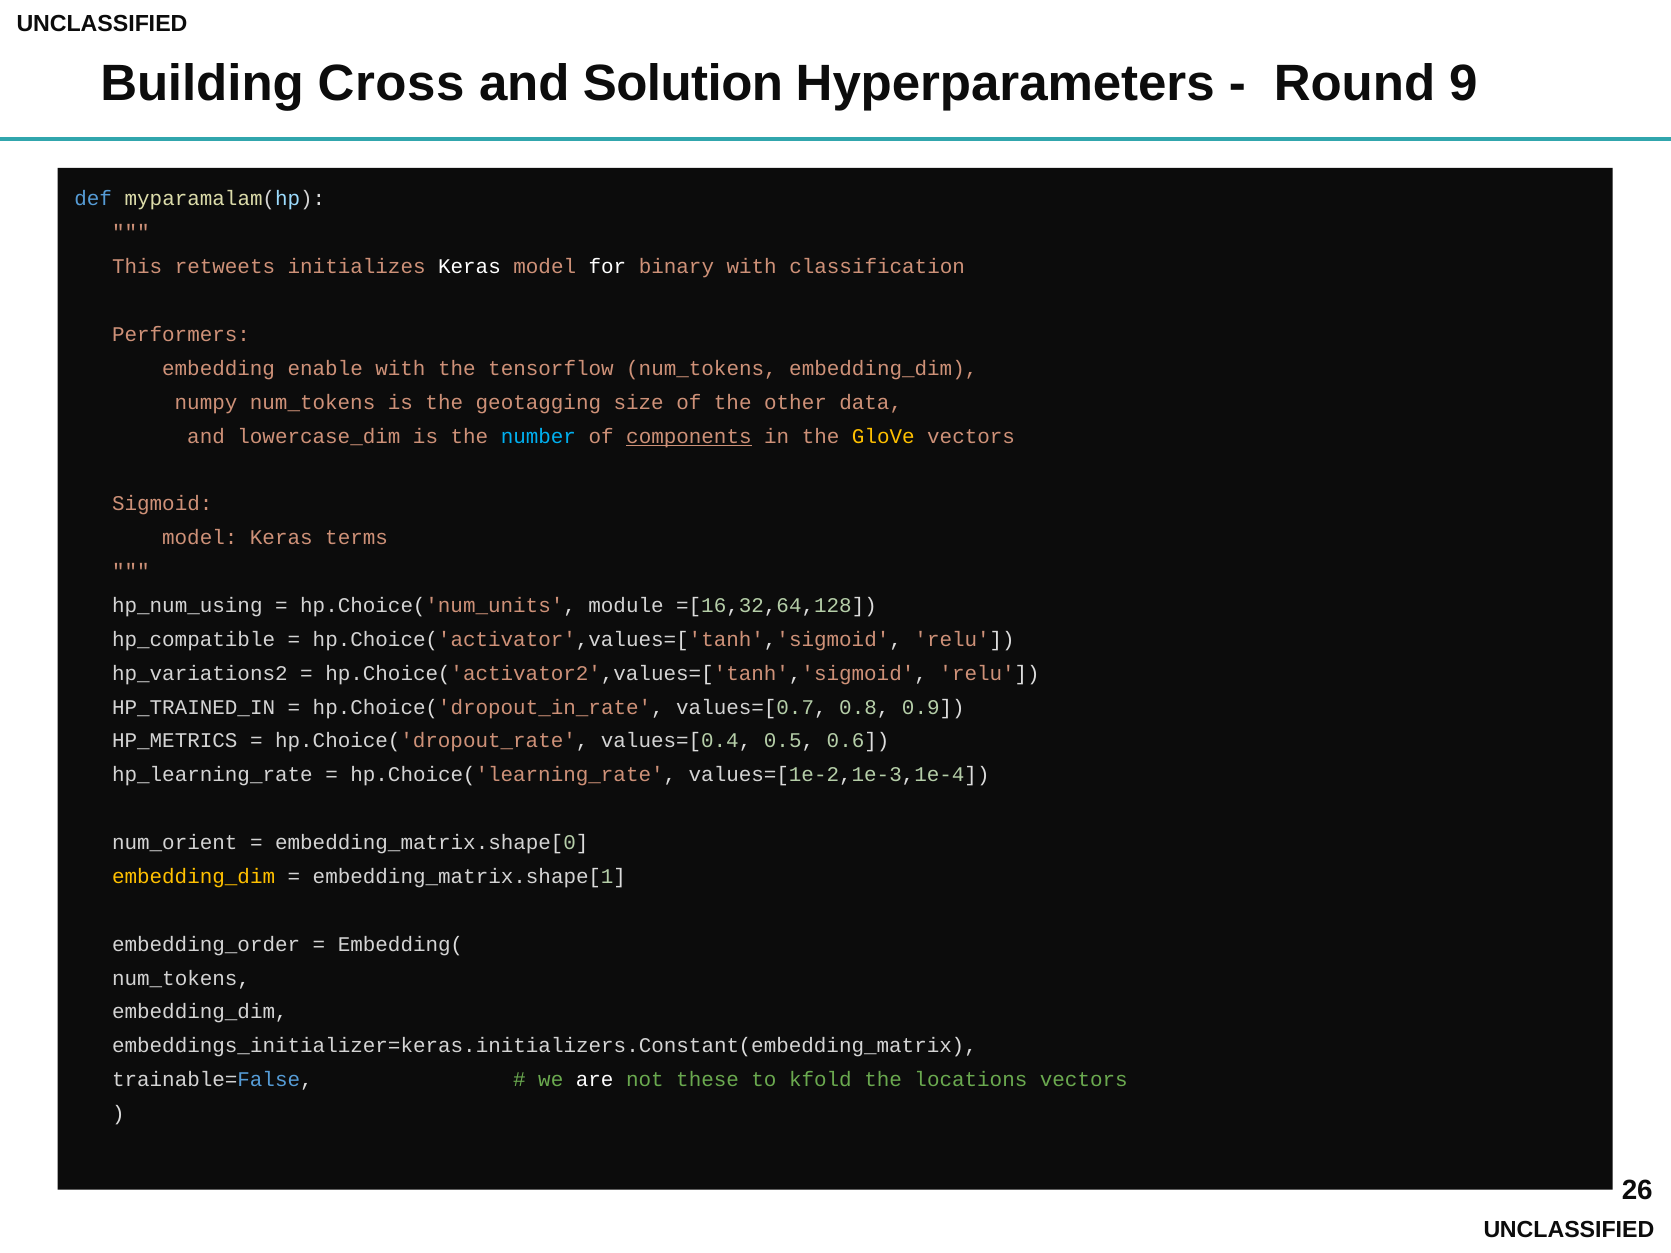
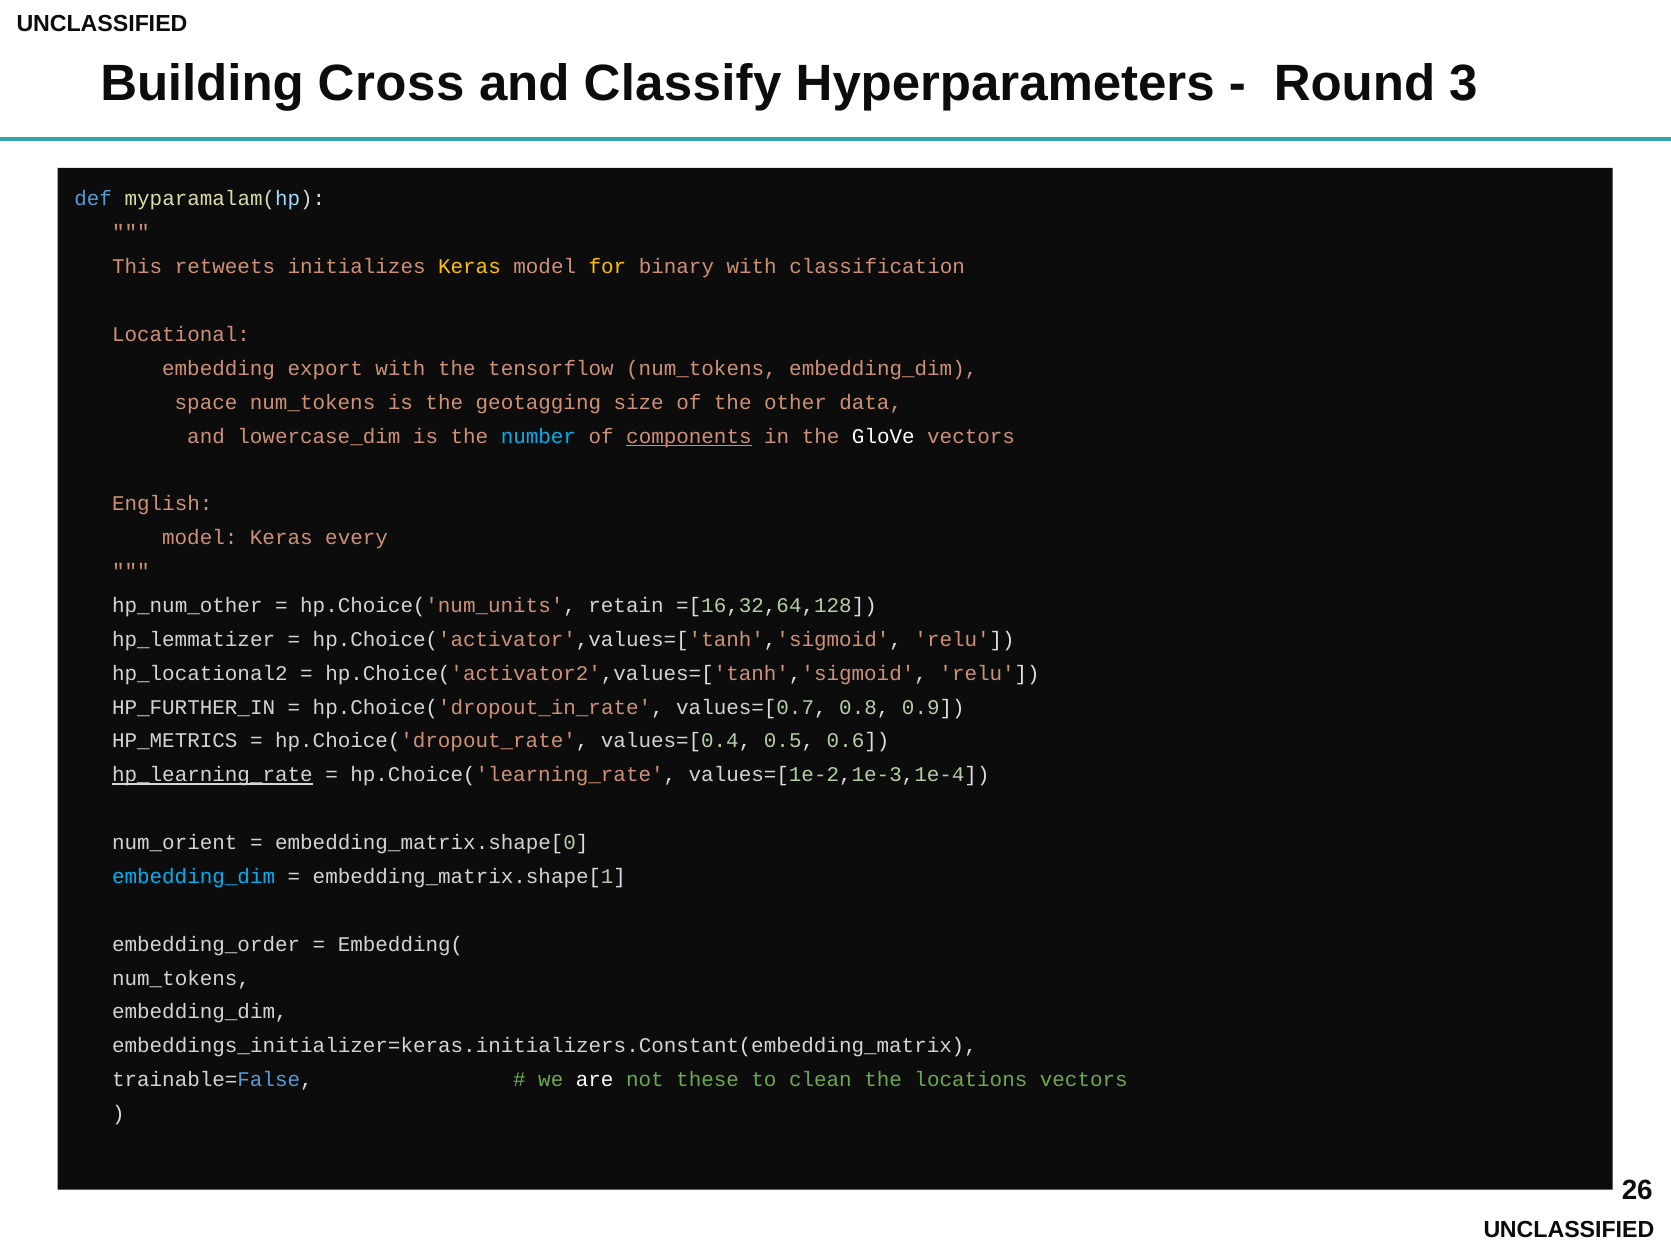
Solution: Solution -> Classify (683, 83)
9: 9 -> 3 (1463, 83)
Keras colour: white -> yellow (469, 267)
for colour: white -> yellow (607, 267)
Performers: Performers -> Locational (181, 335)
enable: enable -> export (325, 368)
numpy: numpy -> space (206, 402)
GloVe colour: yellow -> white (883, 436)
Sigmoid: Sigmoid -> English (162, 504)
terms: terms -> every (357, 538)
hp_num_using: hp_num_using -> hp_num_other (187, 606)
module: module -> retain (626, 606)
hp_compatible: hp_compatible -> hp_lemmatizer (194, 640)
hp_variations2: hp_variations2 -> hp_locational2 (200, 673)
HP_TRAINED_IN: HP_TRAINED_IN -> HP_FURTHER_IN (194, 707)
hp_learning_rate underline: none -> present (212, 775)
embedding_dim colour: yellow -> light blue (194, 877)
kfold: kfold -> clean (820, 1080)
